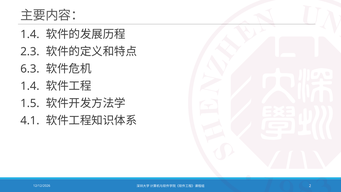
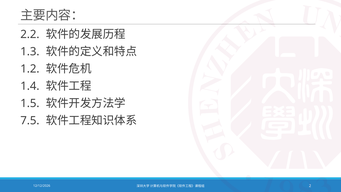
1.4: 1.4 -> 2.2 (30, 34)
2.3: 2.3 -> 1.3 (30, 52)
6.3: 6.3 -> 1.2 (30, 69)
4.1: 4.1 -> 7.5 (30, 121)
